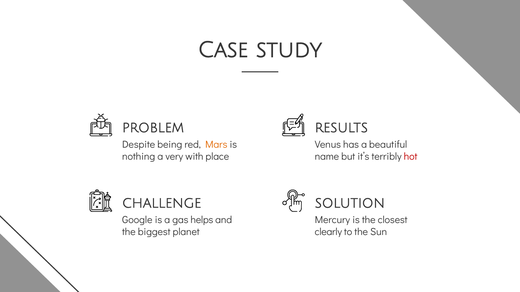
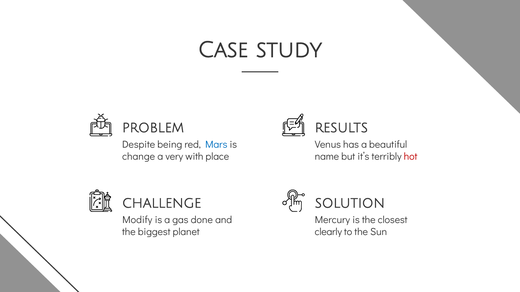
Mars colour: orange -> blue (216, 145)
nothing: nothing -> change (139, 157)
Google: Google -> Modify (137, 220)
helps: helps -> done (202, 220)
